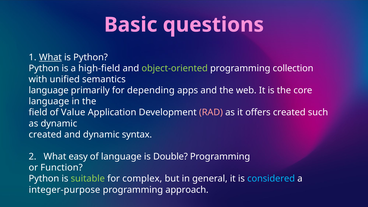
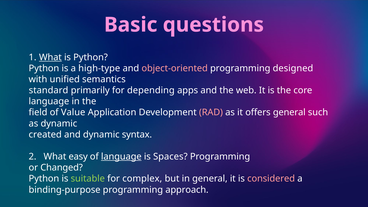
high-field: high-field -> high-type (99, 68)
object-oriented colour: light green -> pink (175, 68)
collection: collection -> designed (293, 68)
language: language -> standard (49, 90)
offers created: created -> general (289, 112)
language underline: none -> present (121, 157)
Double: Double -> Spaces (170, 157)
Function: Function -> Changed (62, 168)
considered colour: light blue -> pink (271, 179)
integer-purpose: integer-purpose -> binding-purpose (65, 190)
